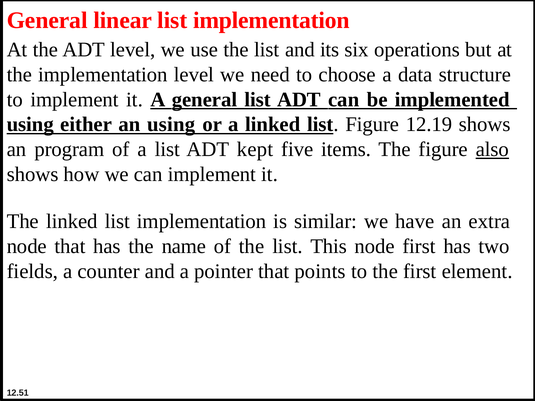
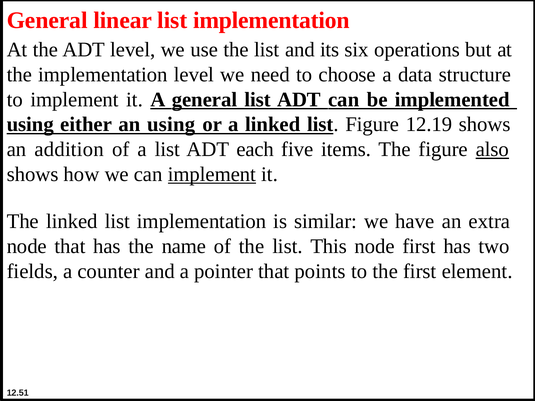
program: program -> addition (69, 149)
kept: kept -> each (255, 149)
implement underline: none -> present (212, 174)
